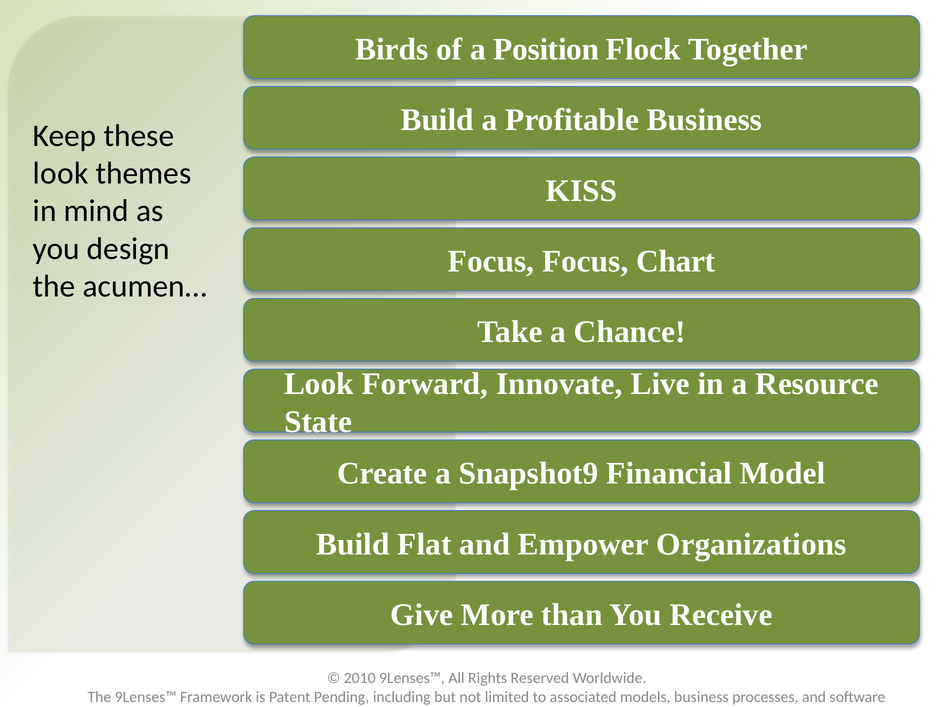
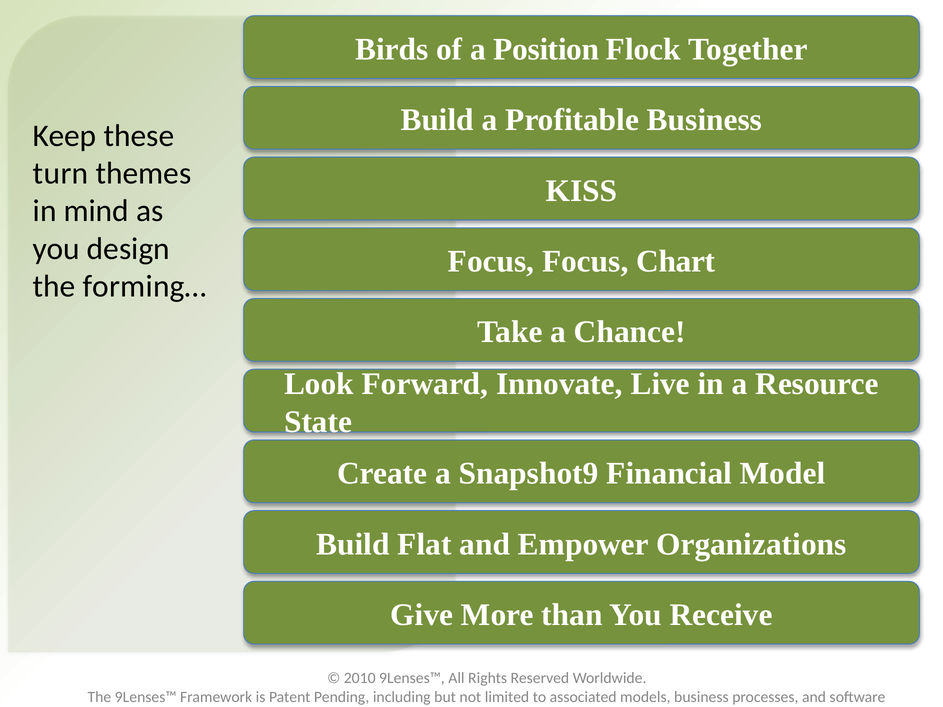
look: look -> turn (61, 173)
acumen…: acumen… -> forming… (145, 287)
